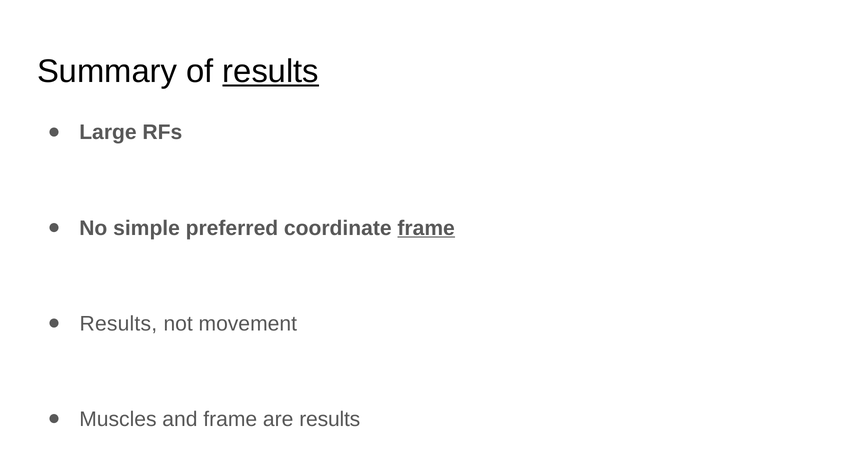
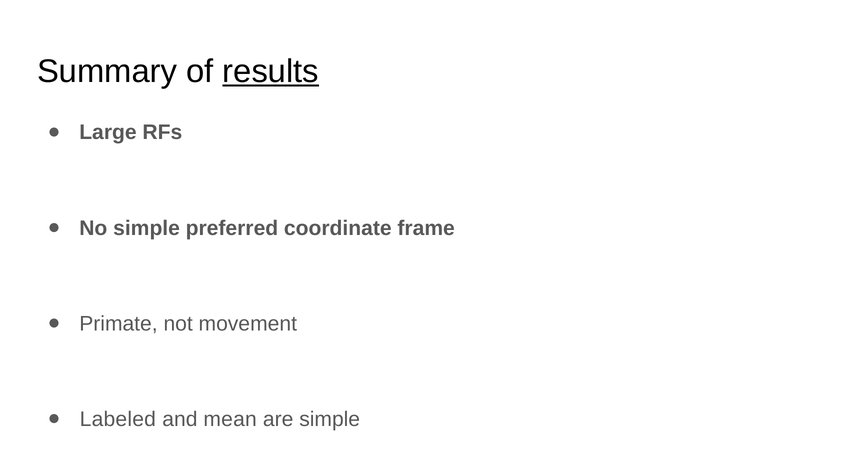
frame underline: present -> none (426, 228)
Results: Results -> Primate (118, 324)
Muscles: Muscles -> Labeled (118, 419)
and frame: frame -> mean (230, 419)
are results: results -> simple (330, 419)
